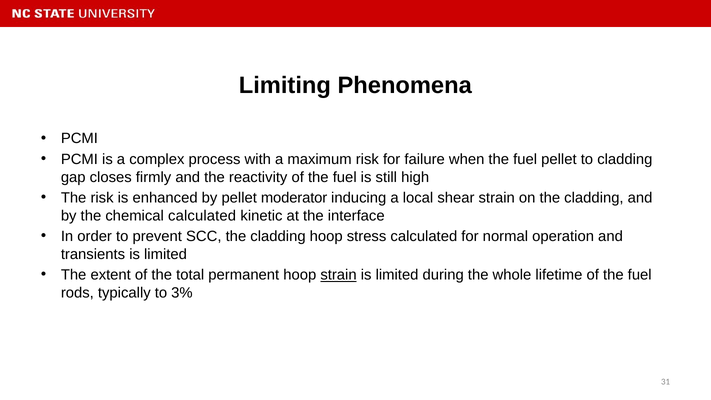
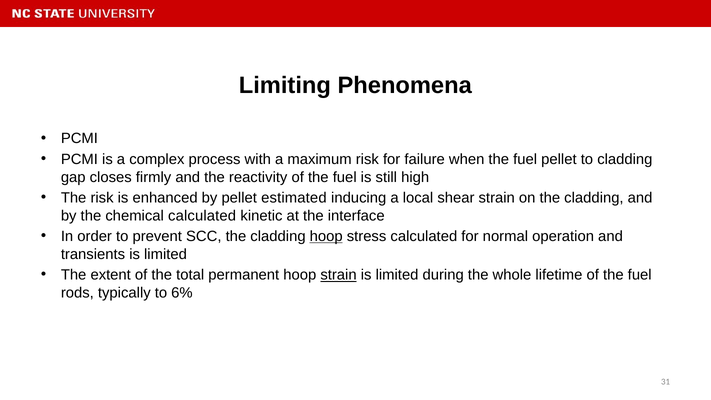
moderator: moderator -> estimated (294, 198)
hoop underline: none -> present (326, 236)
3%: 3% -> 6% (182, 293)
